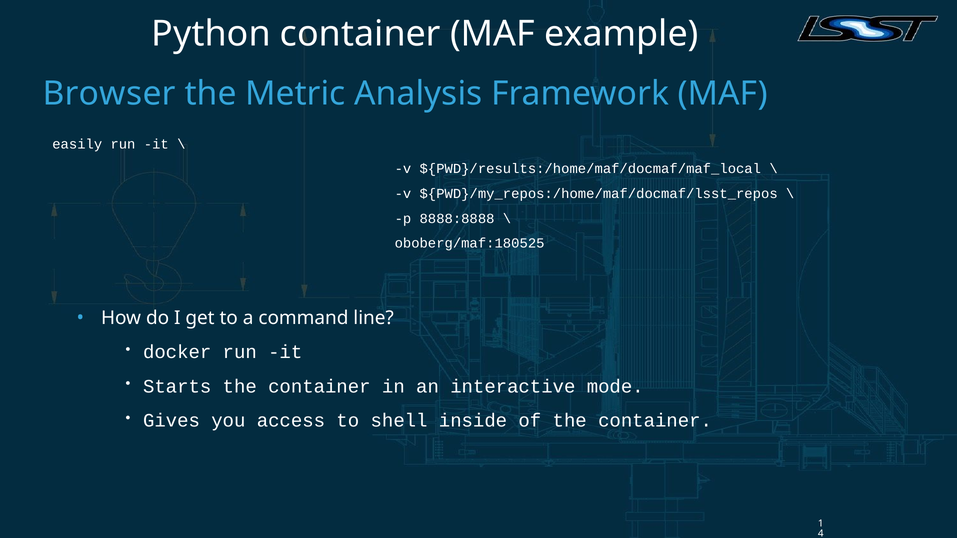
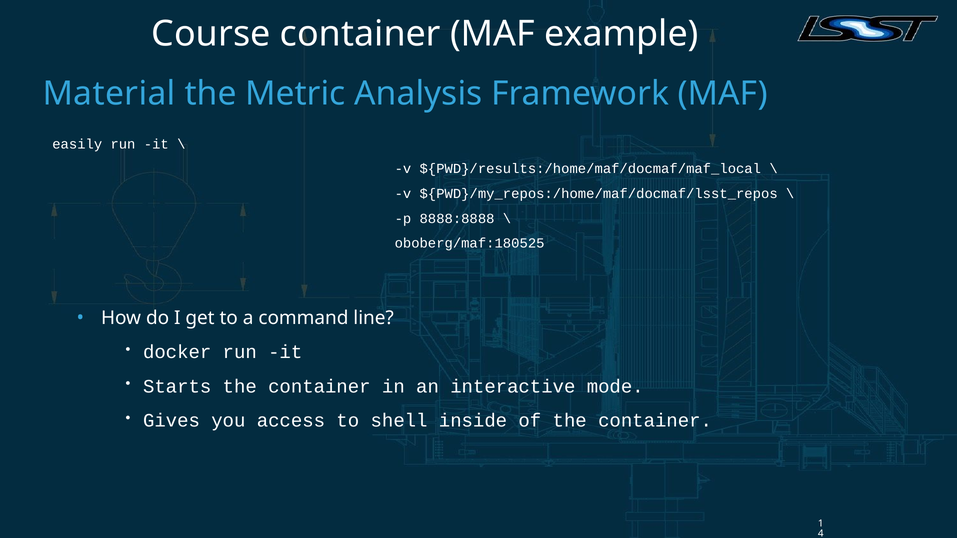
Python: Python -> Course (211, 34)
Browser: Browser -> Material (109, 94)
